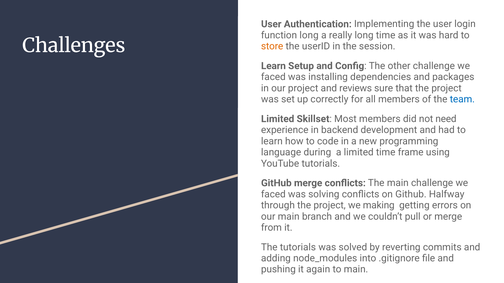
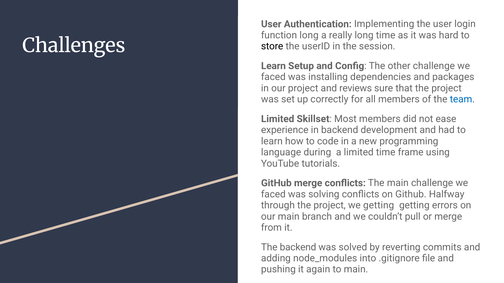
store colour: orange -> black (272, 46)
need: need -> ease (446, 119)
we making: making -> getting (379, 206)
The tutorials: tutorials -> backend (298, 248)
